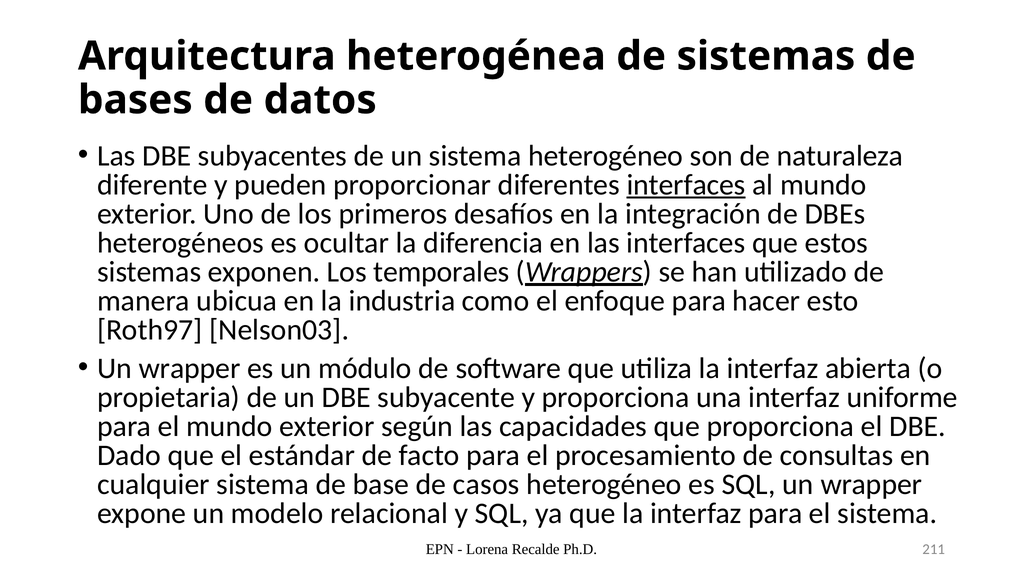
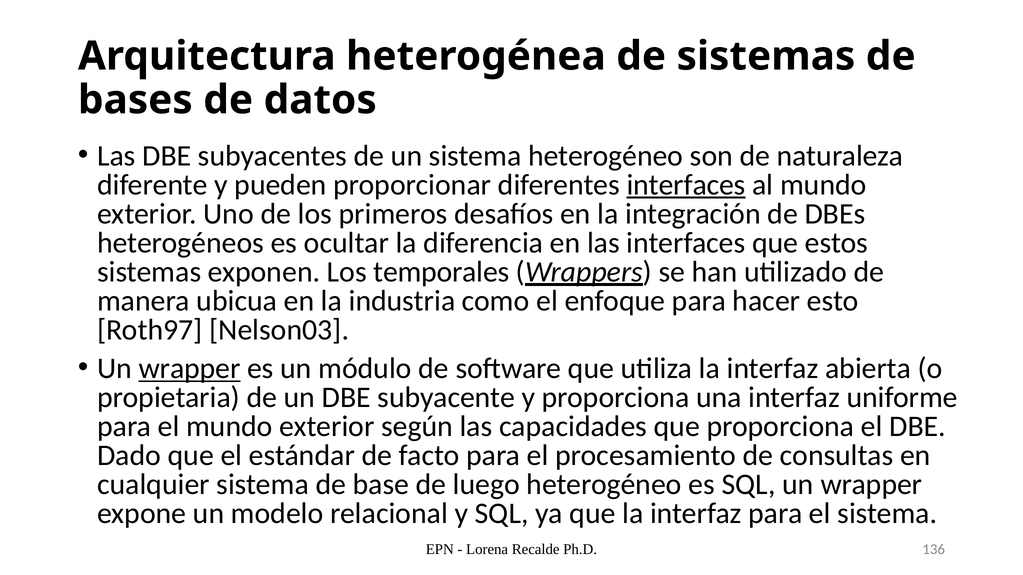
wrapper underline: none -> present (190, 369)
casos: casos -> luego (486, 485)
211: 211 -> 136 (934, 550)
